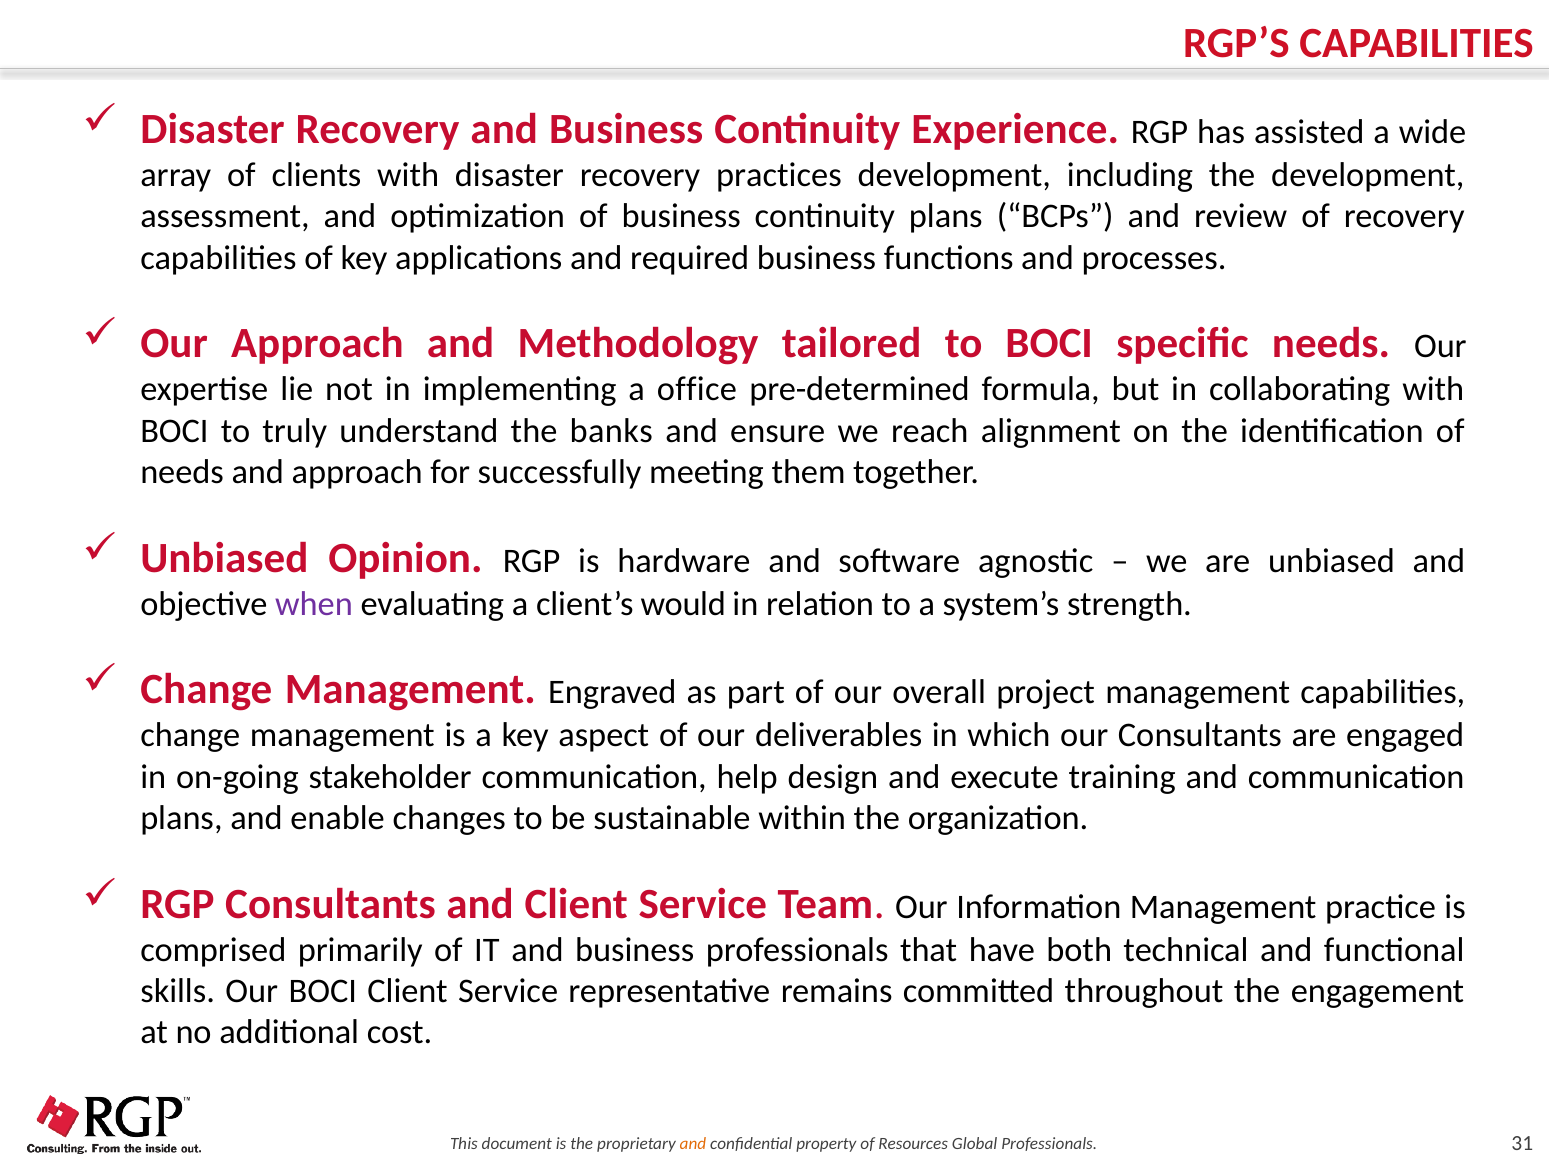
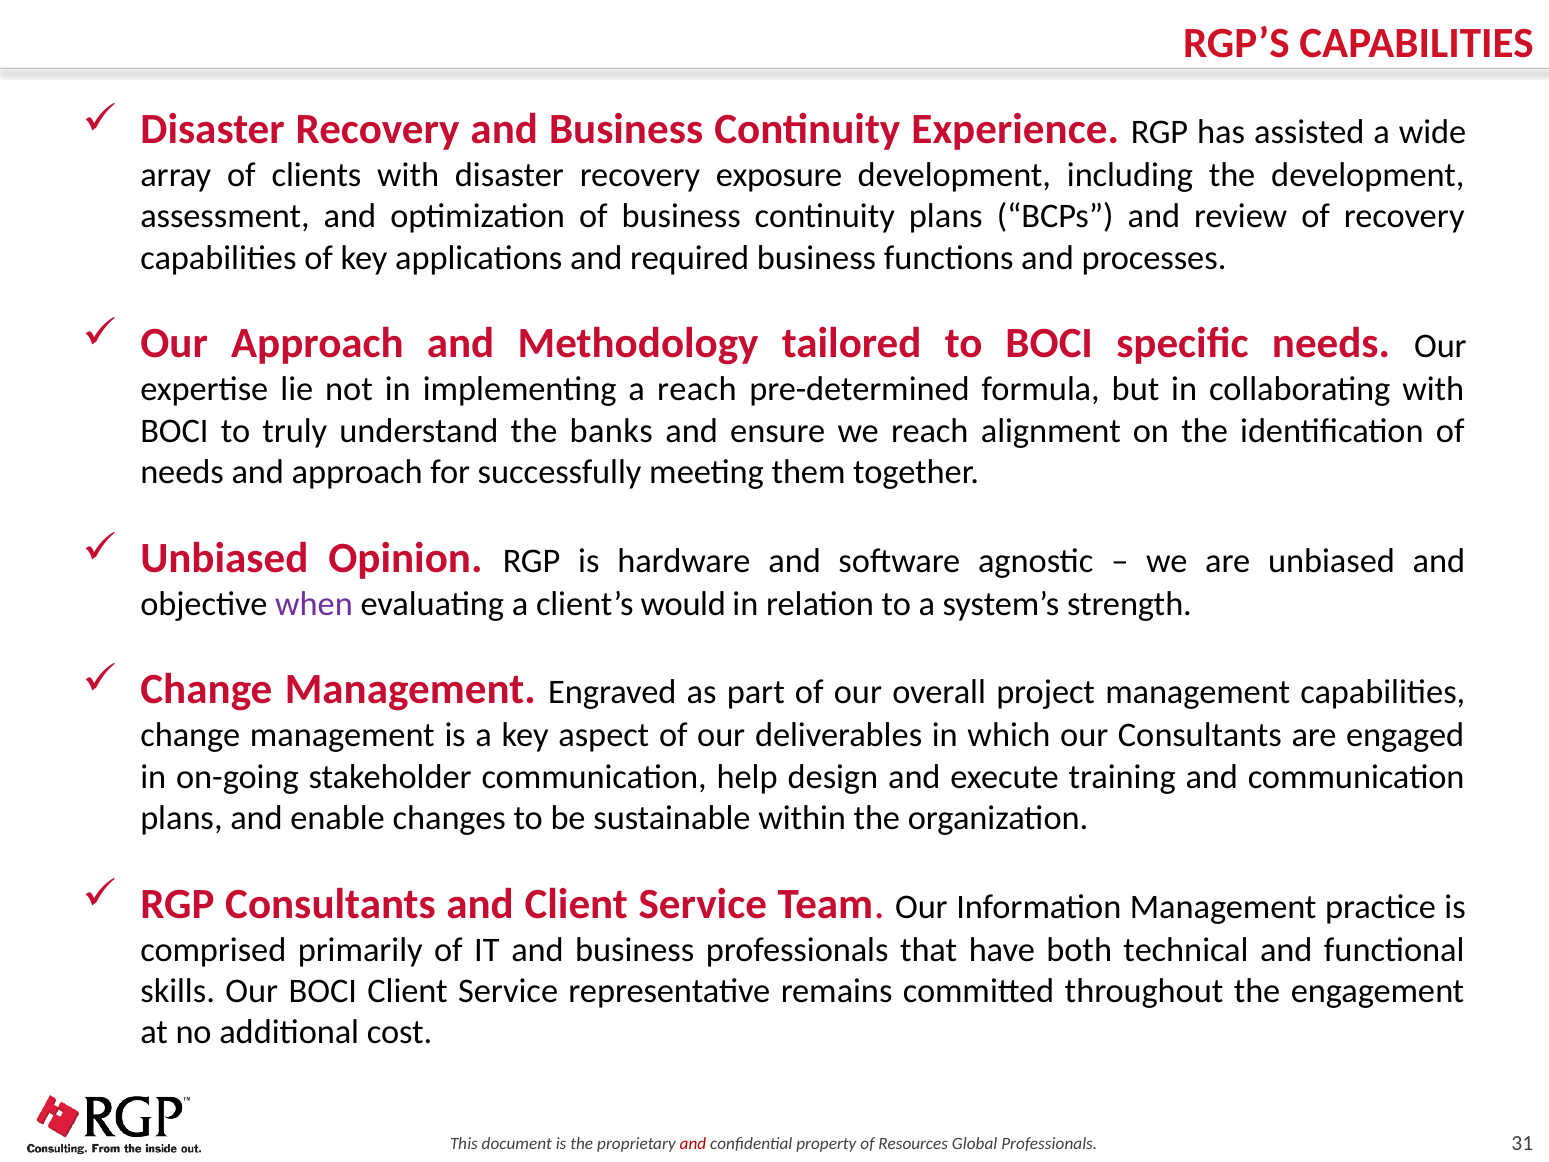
practices: practices -> exposure (779, 175)
a office: office -> reach (697, 389)
and colour: orange -> red (693, 1144)
